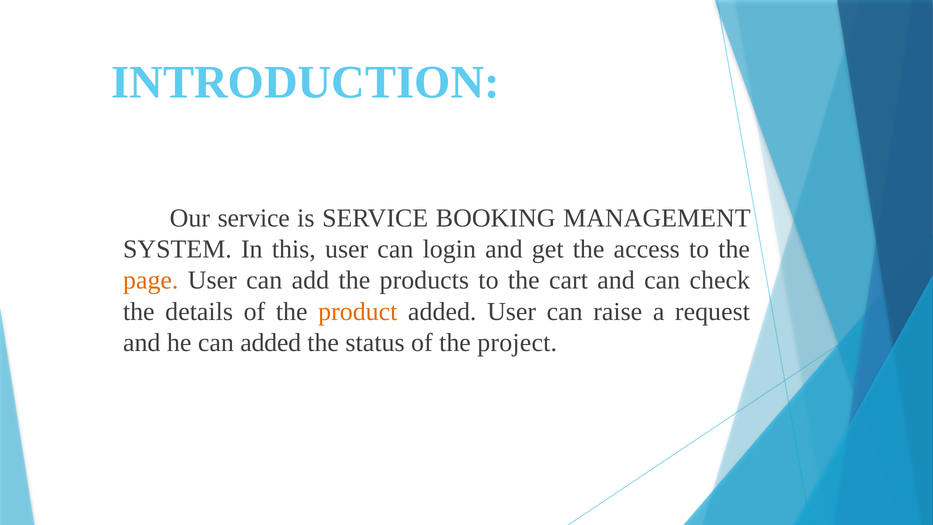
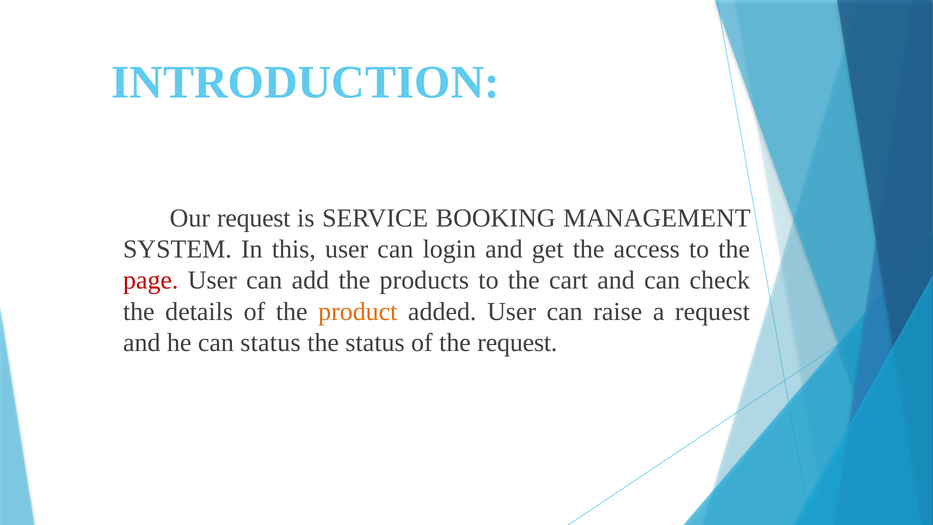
Our service: service -> request (254, 218)
page colour: orange -> red (151, 280)
can added: added -> status (270, 343)
the project: project -> request (517, 343)
